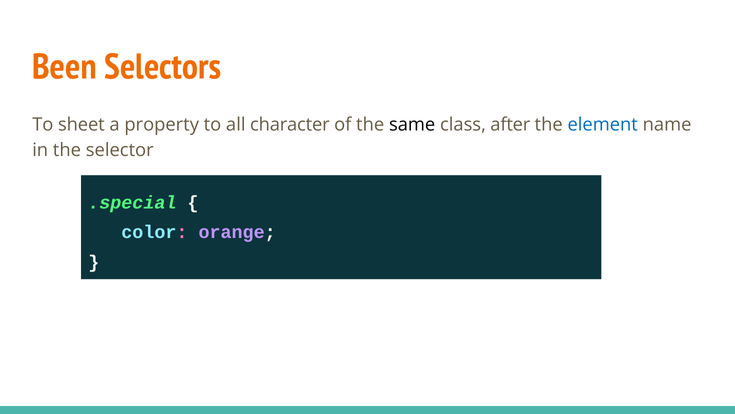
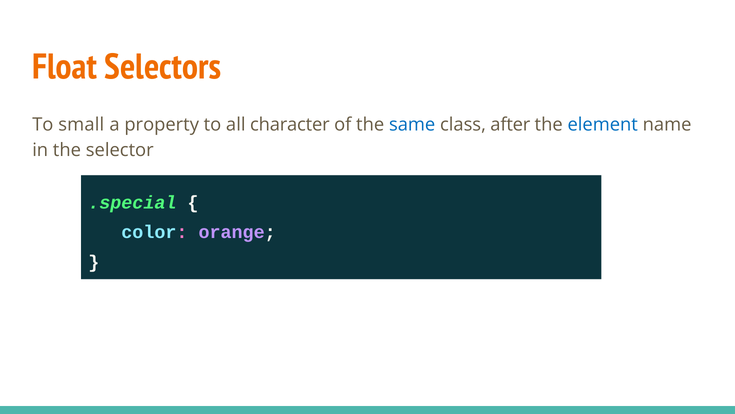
Been: Been -> Float (65, 67)
sheet: sheet -> small (81, 125)
same colour: black -> blue (412, 125)
